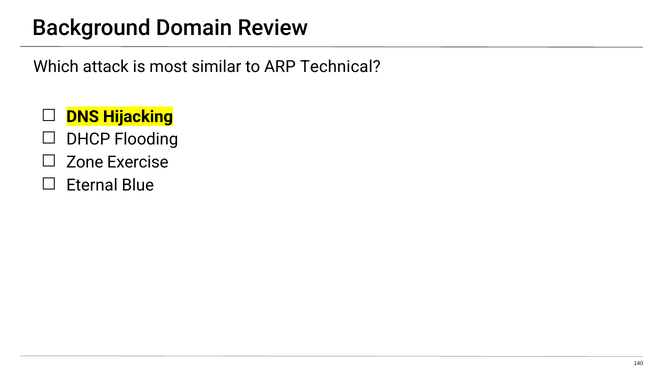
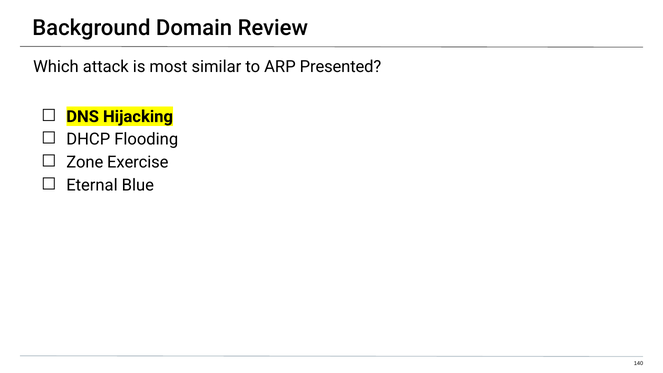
Technical: Technical -> Presented (340, 67)
